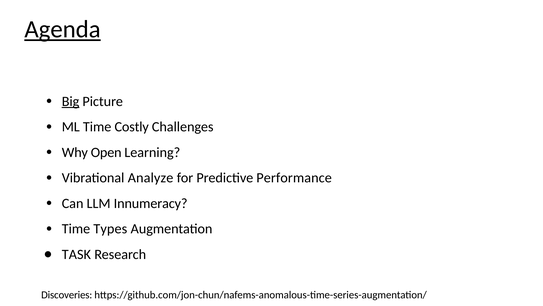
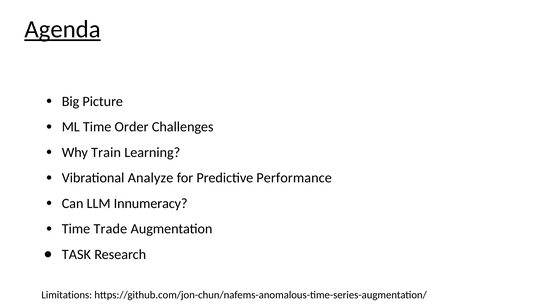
Big underline: present -> none (71, 101)
Costly: Costly -> Order (132, 127)
Open: Open -> Train (106, 152)
Types: Types -> Trade (110, 229)
Discoveries: Discoveries -> Limitations (67, 294)
